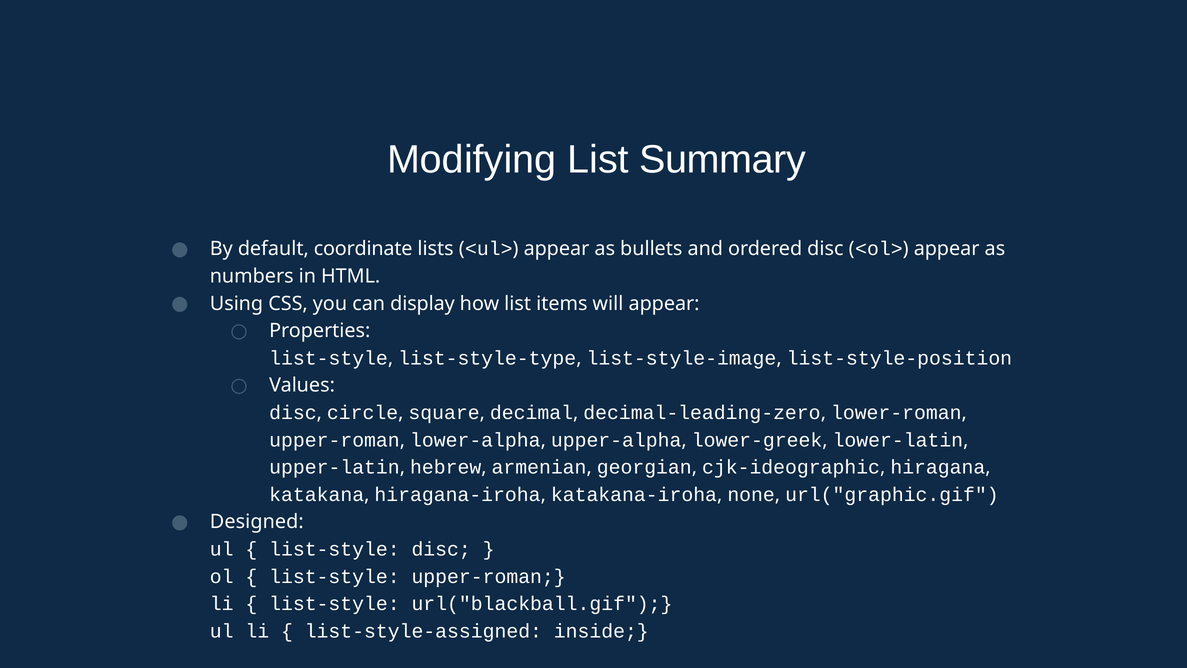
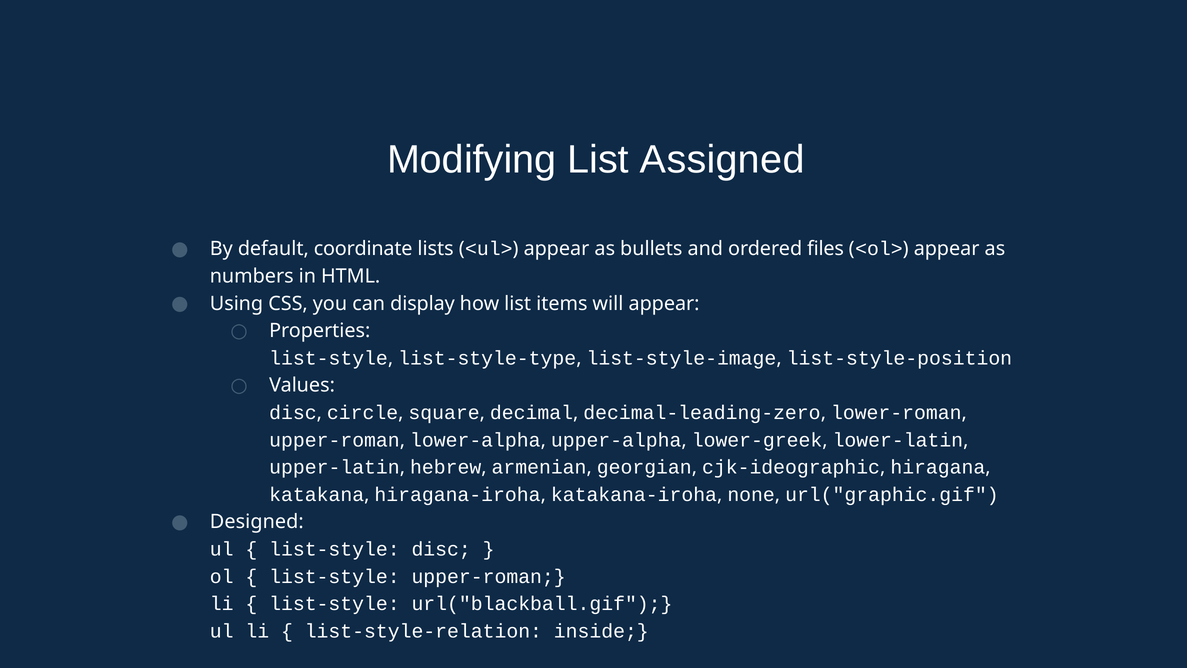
Summary: Summary -> Assigned (722, 160)
ordered disc: disc -> files (826, 249)
list-style-assigned: list-style-assigned -> list-style-relation (423, 631)
